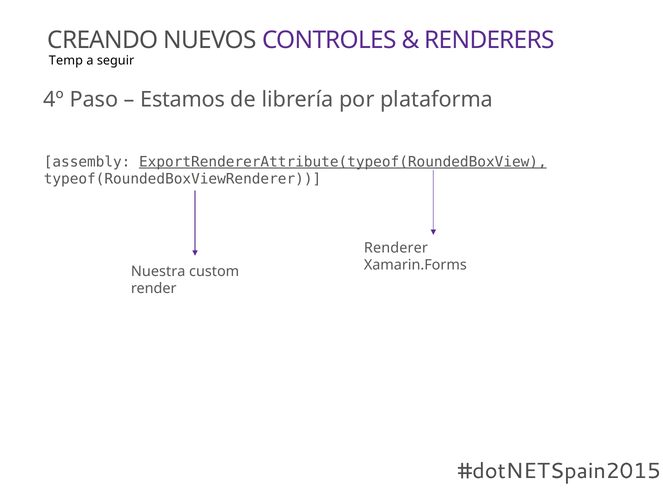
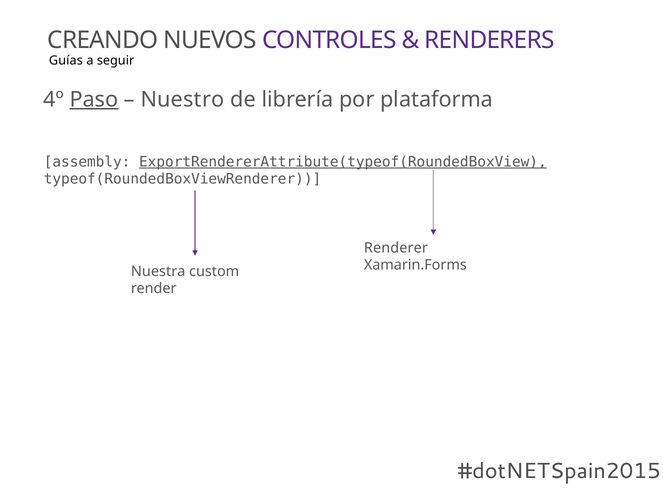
Temp: Temp -> Guías (66, 61)
Paso underline: none -> present (94, 99)
Estamos: Estamos -> Nuestro (182, 99)
